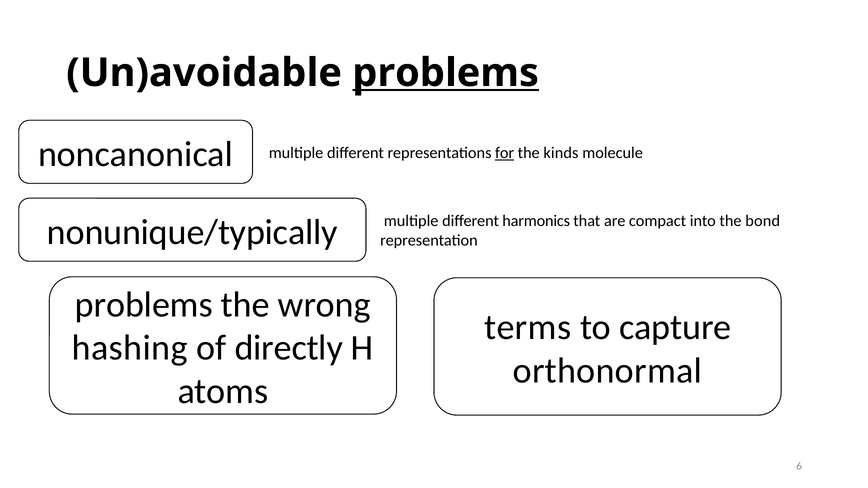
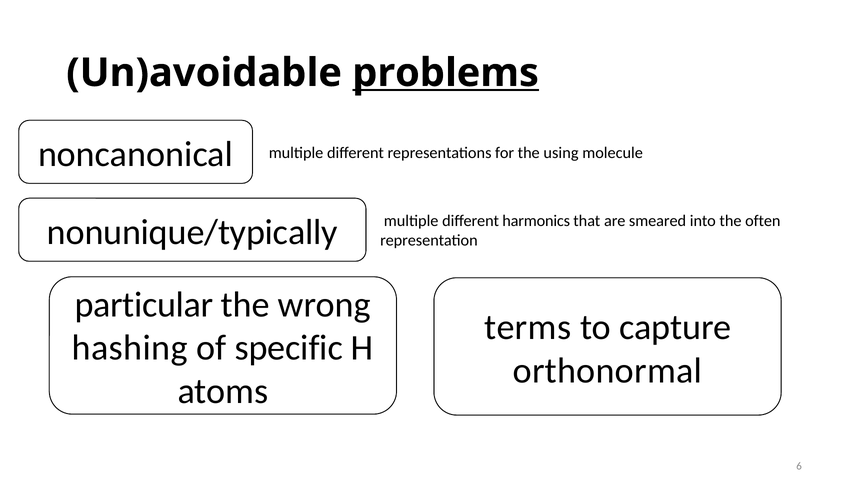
for underline: present -> none (505, 153)
kinds: kinds -> using (561, 153)
compact: compact -> smeared (658, 221)
bond: bond -> often (763, 221)
problems: problems -> particular (144, 305)
directly: directly -> specific (289, 348)
